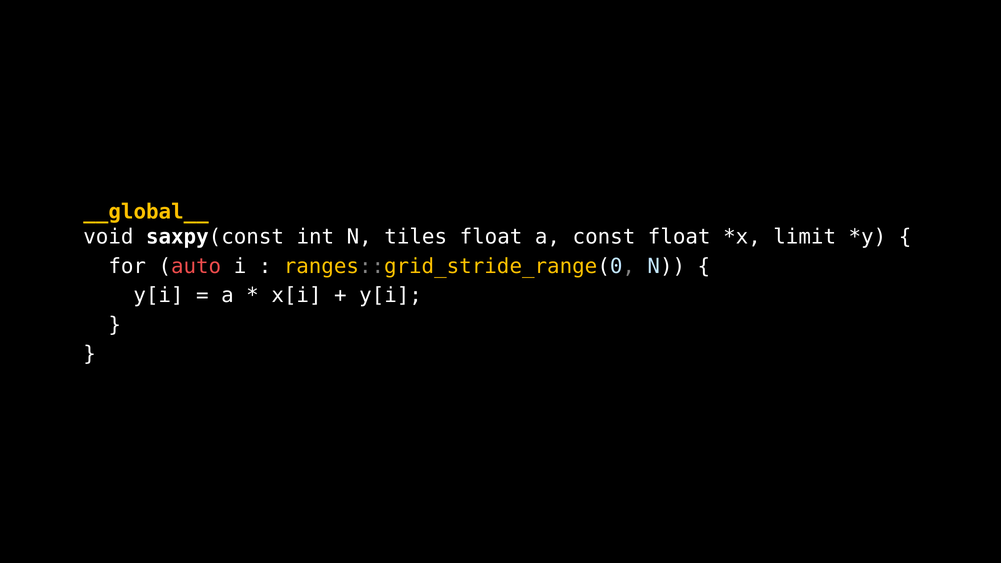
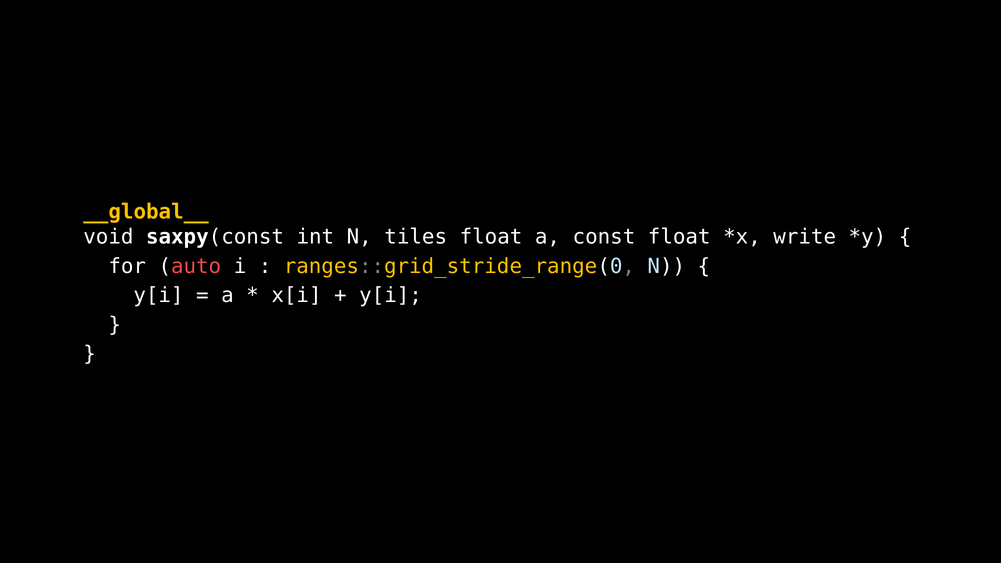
limit: limit -> write (805, 237)
